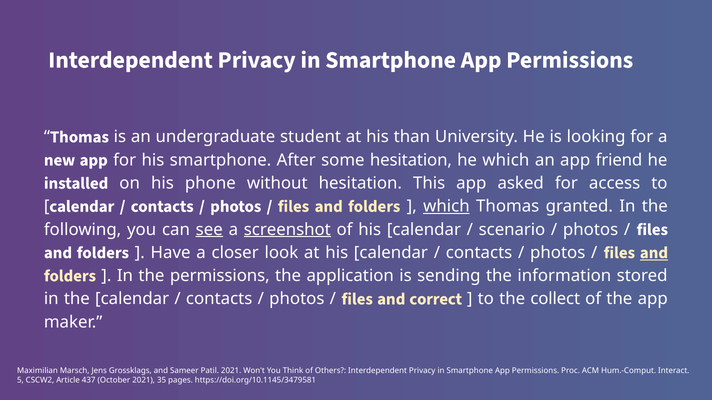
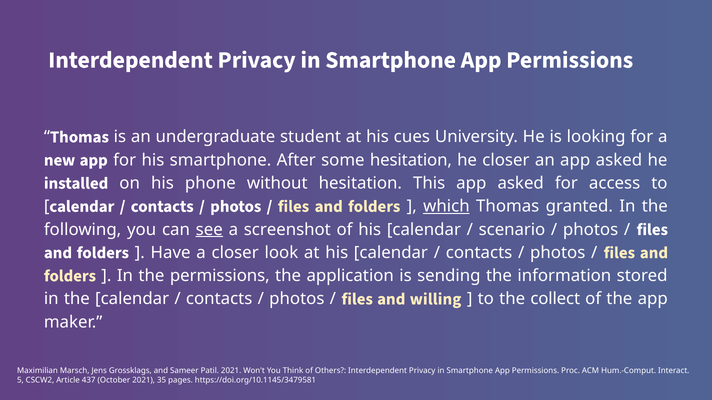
than: than -> cues (412, 137)
he which: which -> closer (506, 160)
an app friend: friend -> asked (619, 160)
screenshot underline: present -> none (287, 230)
and underline: present -> none (654, 253)
correct: correct -> willing (436, 299)
